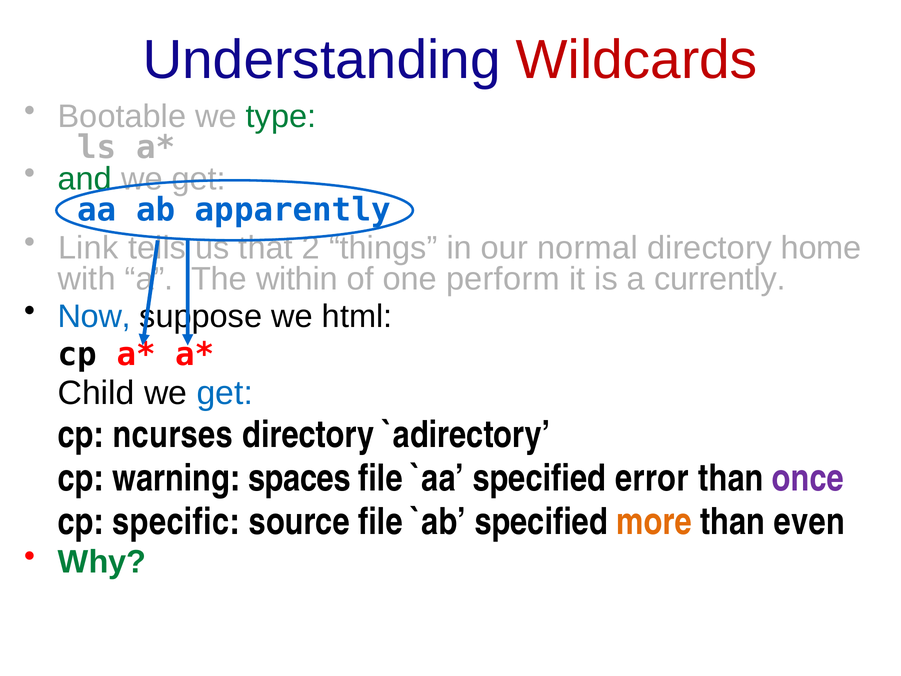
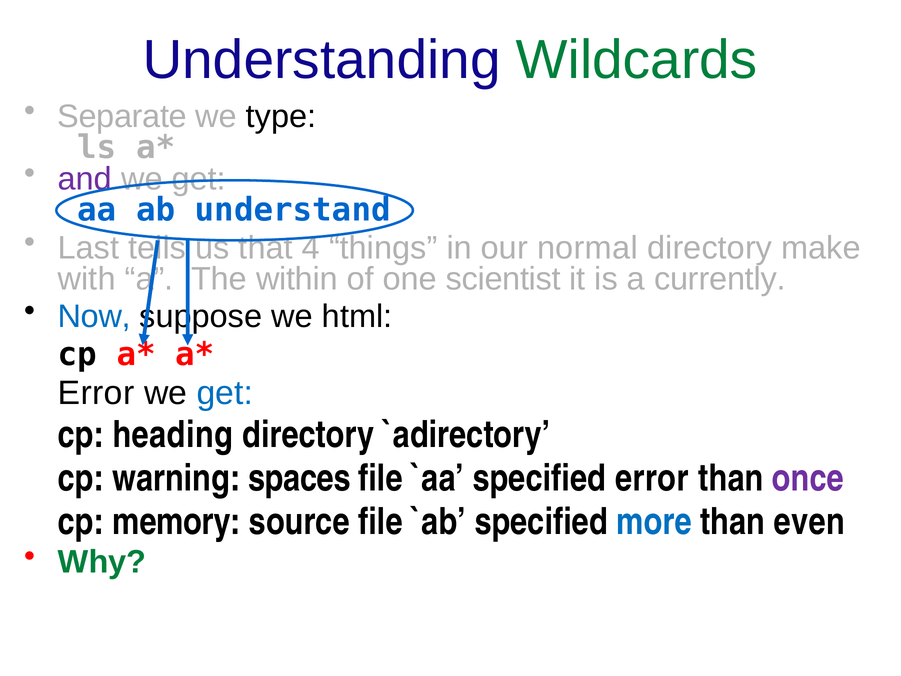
Wildcards colour: red -> green (637, 60)
Bootable: Bootable -> Separate (122, 116)
type colour: green -> black (281, 116)
and colour: green -> purple (85, 179)
apparently: apparently -> understand (293, 210)
Link: Link -> Last (89, 248)
2: 2 -> 4 (311, 248)
home: home -> make (821, 248)
perform: perform -> scientist (503, 279)
Child: Child -> Error (96, 393)
ncurses: ncurses -> heading (173, 435)
specific: specific -> memory (177, 522)
more colour: orange -> blue (654, 522)
